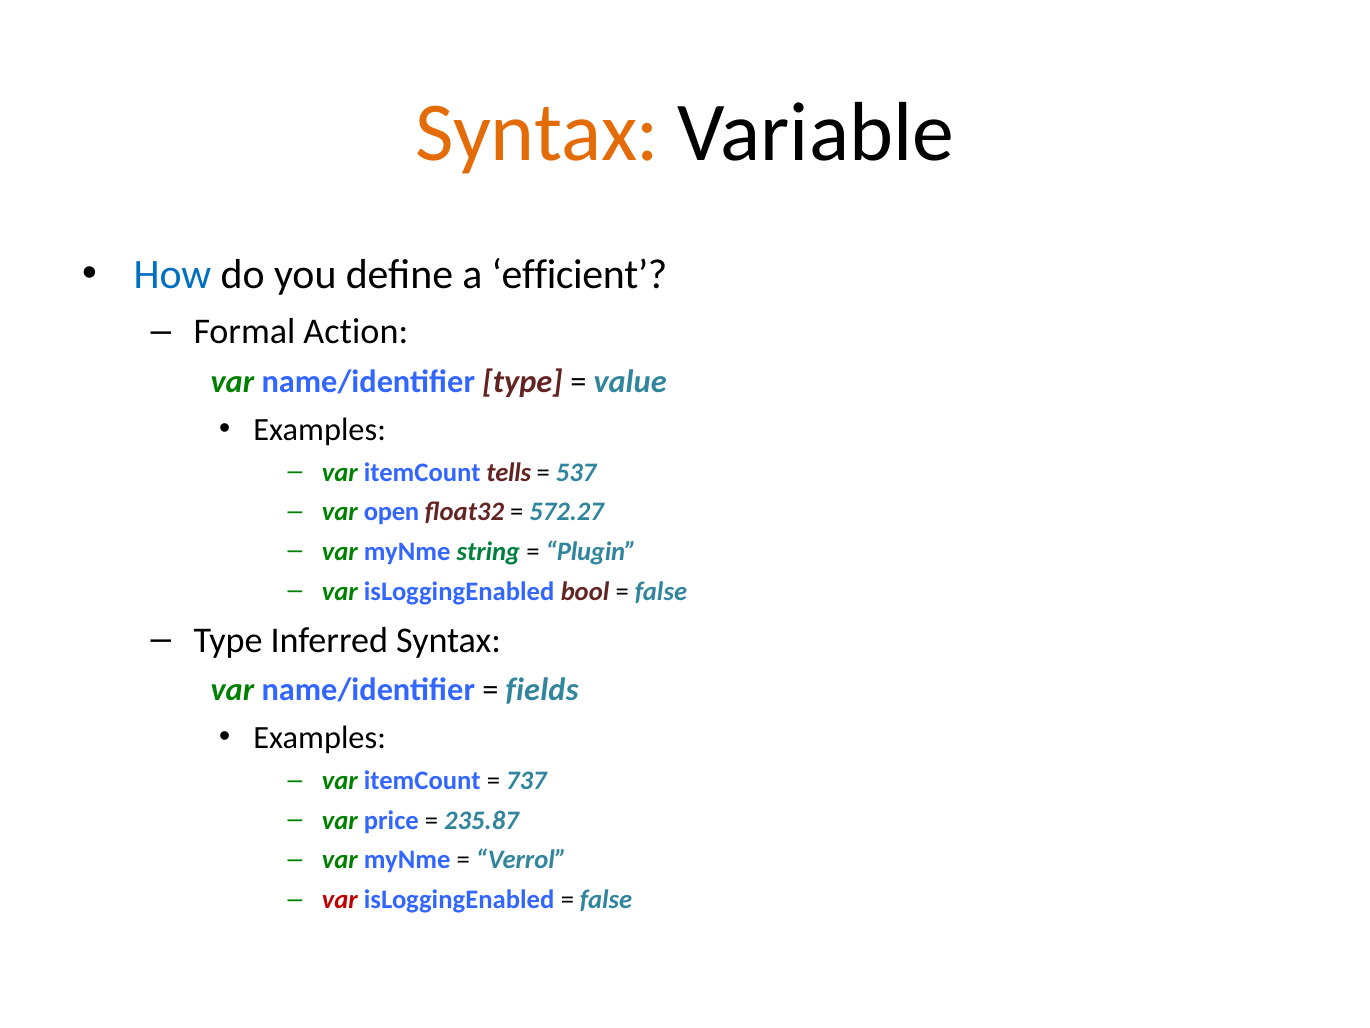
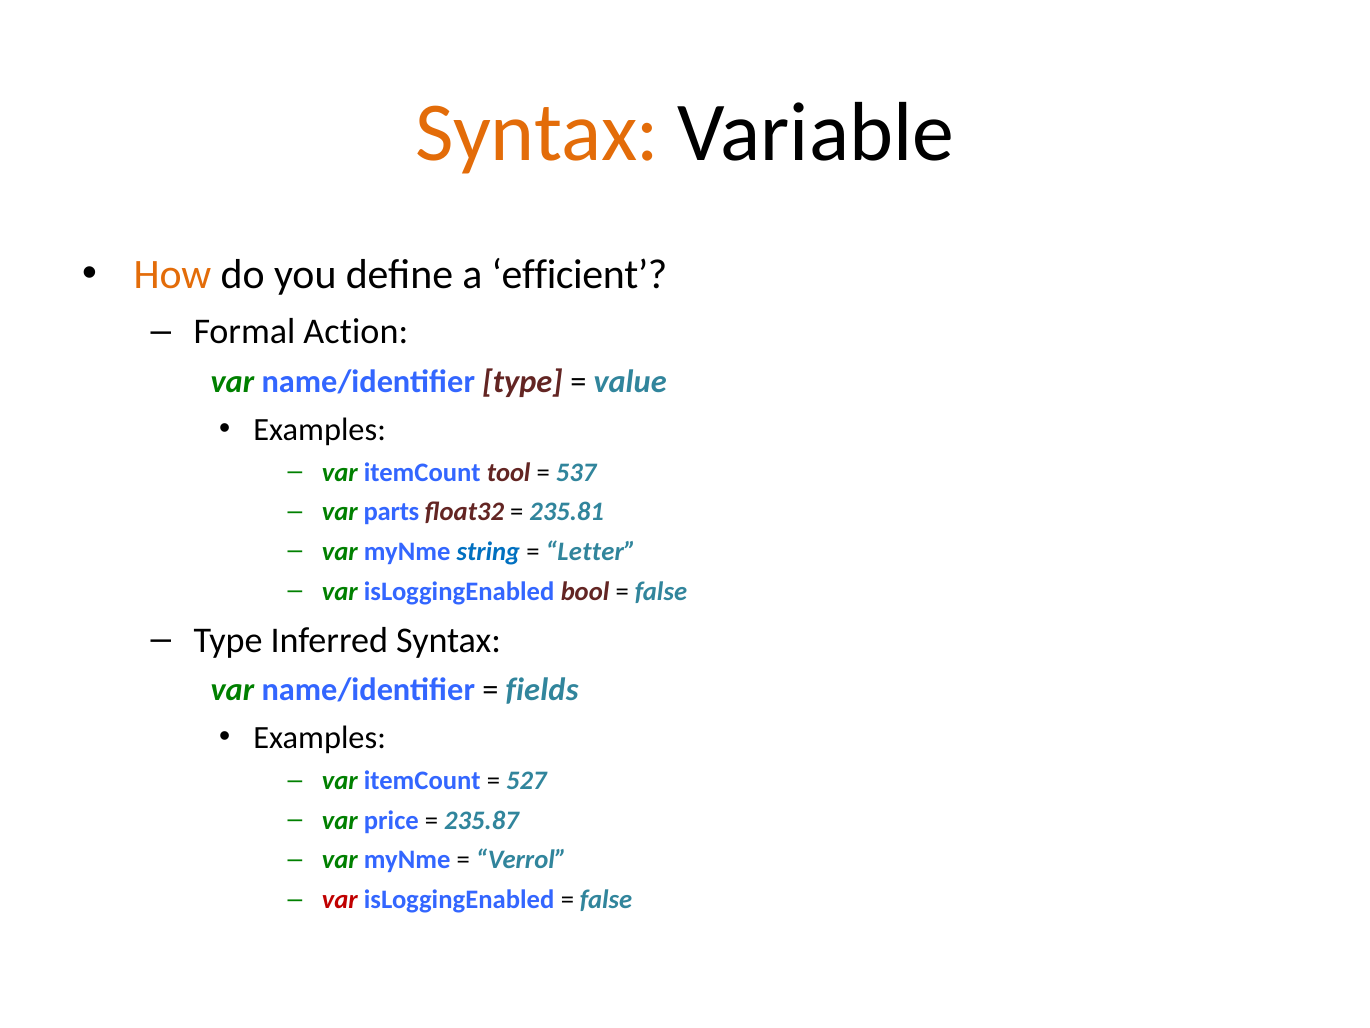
How colour: blue -> orange (172, 275)
tells: tells -> tool (509, 472)
open: open -> parts (392, 512)
572.27: 572.27 -> 235.81 (567, 512)
string colour: green -> blue (488, 551)
Plugin: Plugin -> Letter (591, 551)
737: 737 -> 527 (526, 781)
